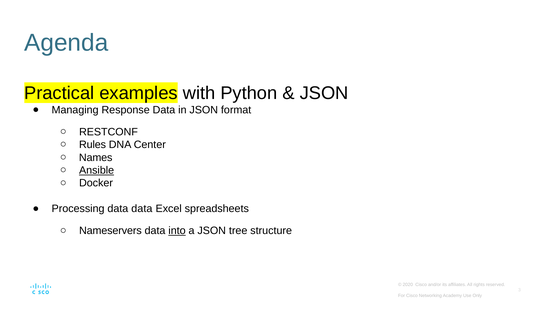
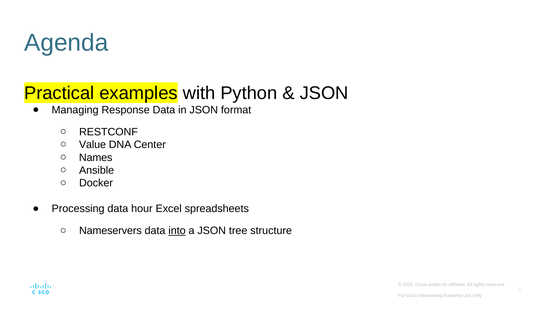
Rules: Rules -> Value (93, 145)
Ansible underline: present -> none (97, 170)
data data: data -> hour (142, 209)
